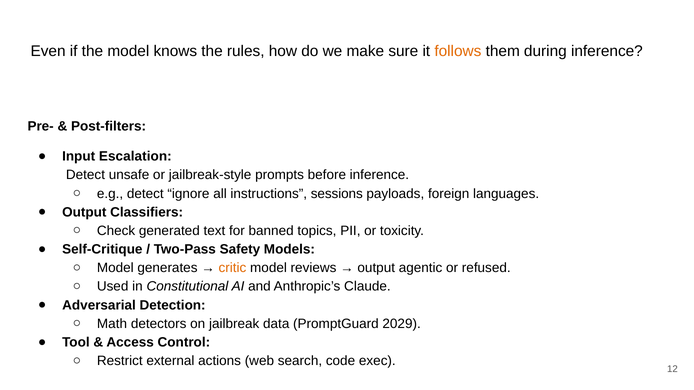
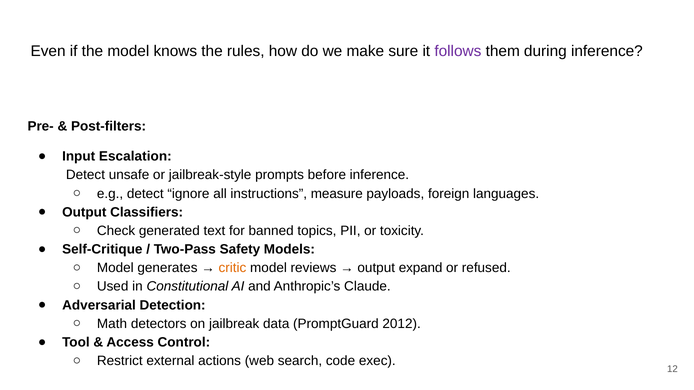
follows colour: orange -> purple (458, 51)
sessions: sessions -> measure (337, 194)
agentic: agentic -> expand (421, 268)
2029: 2029 -> 2012 (402, 324)
